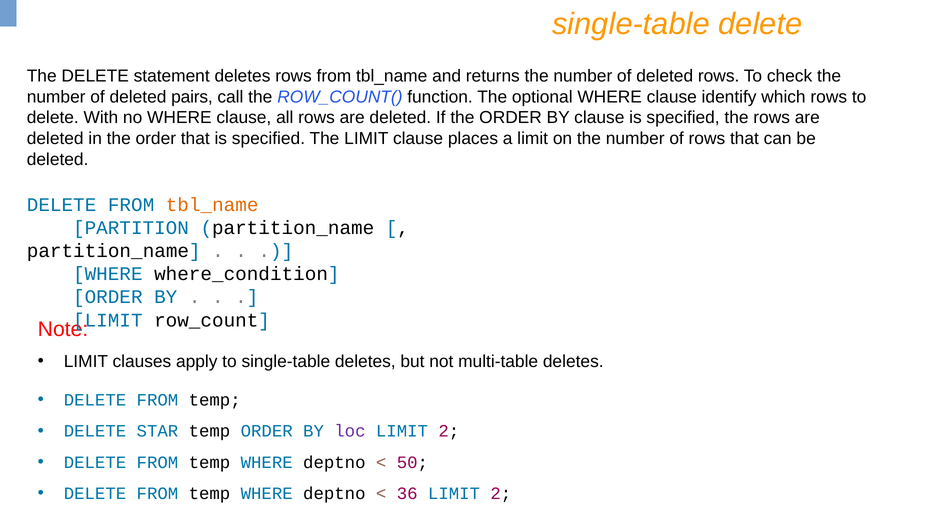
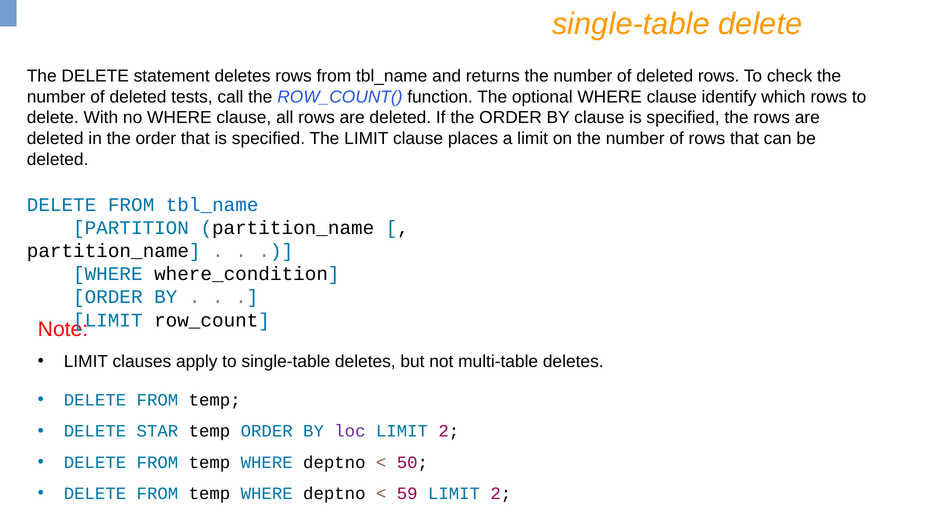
pairs: pairs -> tests (192, 97)
tbl_name colour: orange -> blue (212, 205)
36: 36 -> 59 (407, 494)
